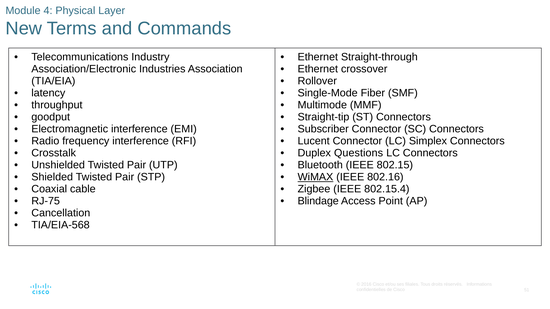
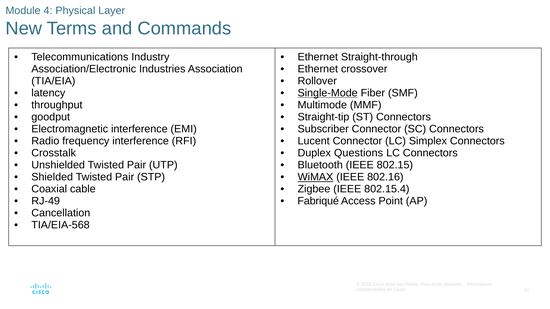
Single-Mode underline: none -> present (328, 93)
RJ-75: RJ-75 -> RJ-49 (46, 201)
Blindage: Blindage -> Fabriqué (318, 201)
